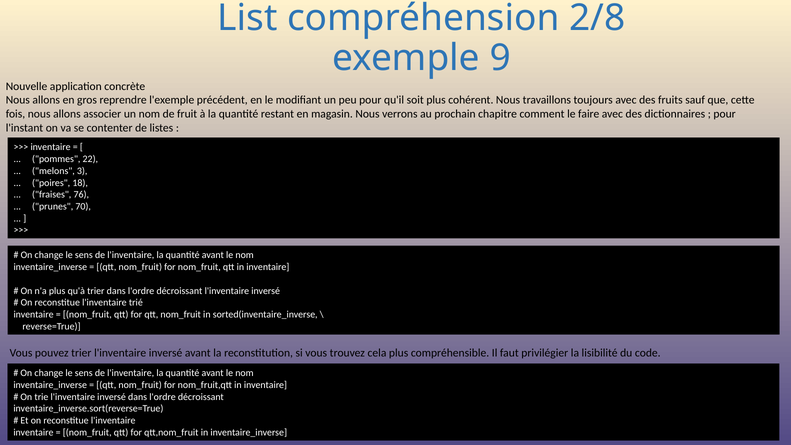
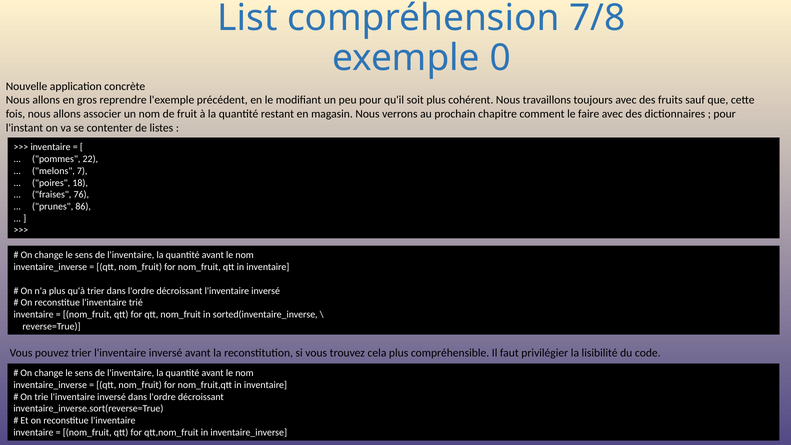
2/8: 2/8 -> 7/8 (597, 18)
9: 9 -> 0 (500, 58)
3: 3 -> 7 (82, 171)
70: 70 -> 86 (83, 206)
